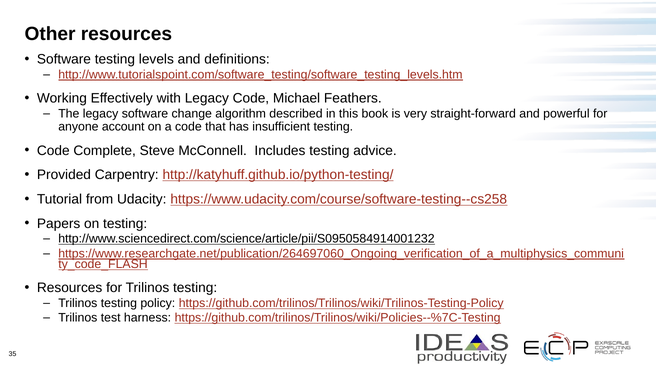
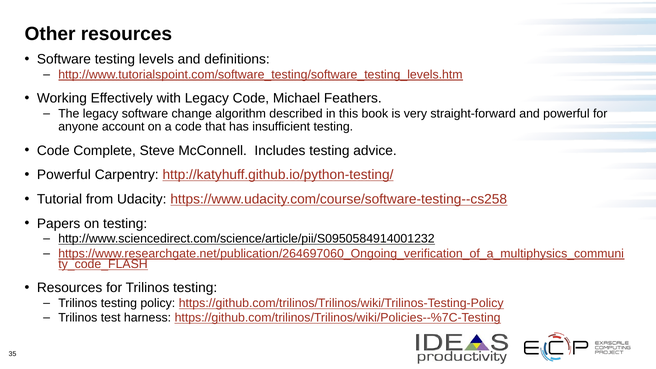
Provided: Provided -> Powerful (64, 175)
